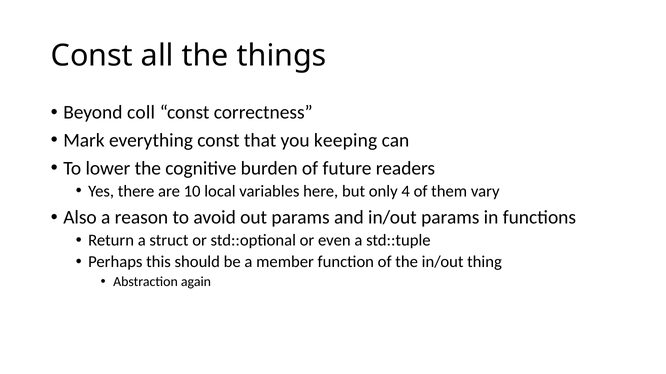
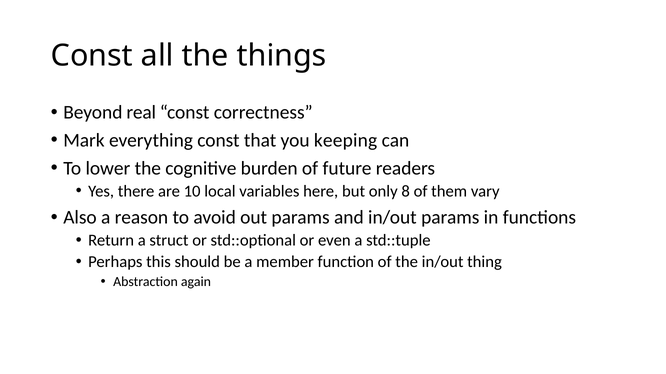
coll: coll -> real (141, 113)
4: 4 -> 8 (406, 191)
